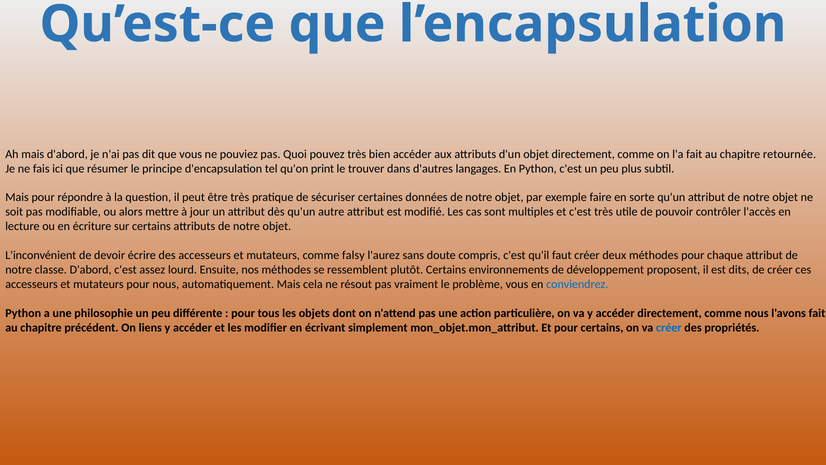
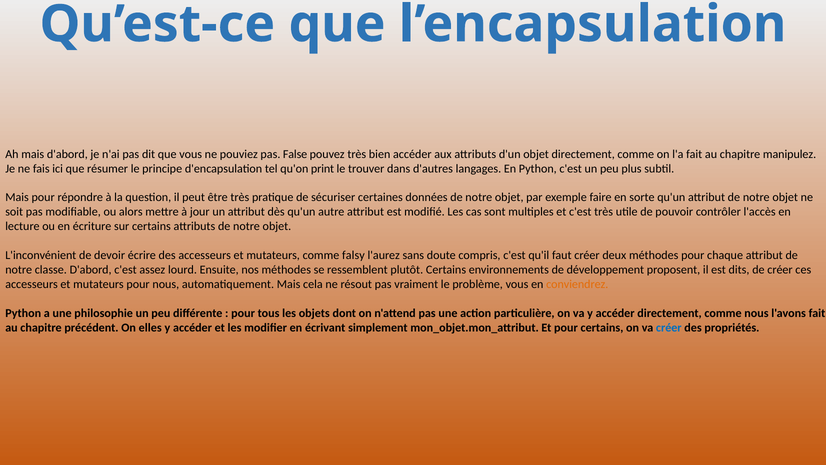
Quoi: Quoi -> False (295, 154)
retournée: retournée -> manipulez (790, 154)
conviendrez colour: blue -> orange (577, 284)
liens: liens -> elles (150, 328)
